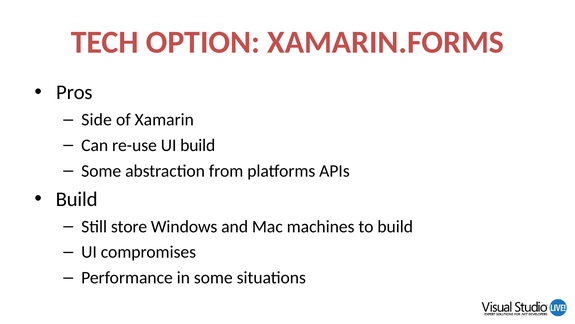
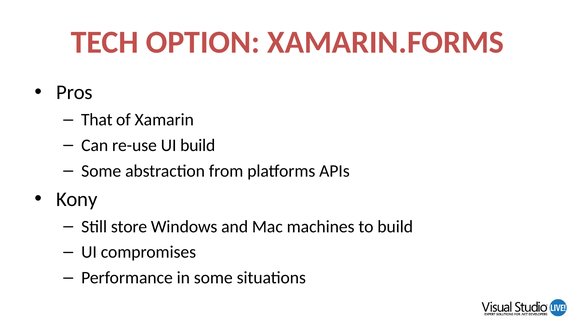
Side: Side -> That (97, 120)
Build: Build -> Kony (77, 199)
